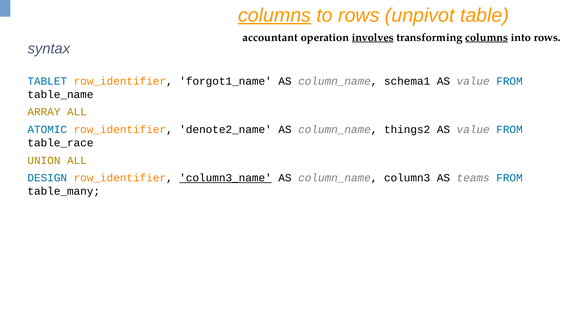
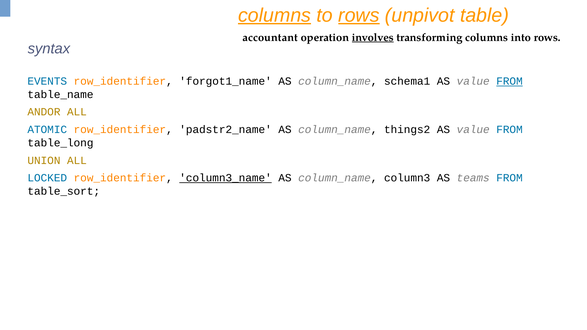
rows underline: none -> present (359, 15)
columns underline: present -> none (487, 37)
TABLET: TABLET -> EVENTS (47, 81)
FROM underline: none -> present (509, 81)
ARRAY: ARRAY -> ANDOR (44, 112)
denote2_name: denote2_name -> padstr2_name (226, 130)
table_race: table_race -> table_long (60, 143)
DESIGN: DESIGN -> LOCKED (47, 178)
table_many: table_many -> table_sort (64, 191)
